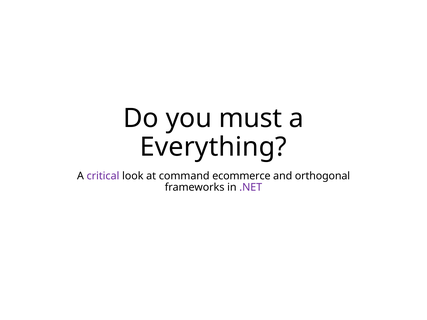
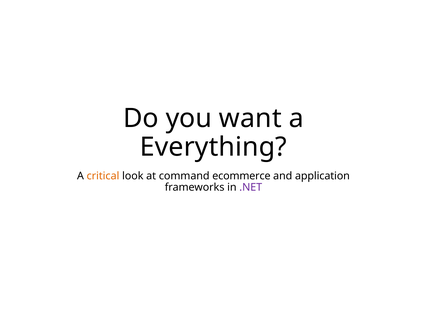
must: must -> want (250, 118)
critical colour: purple -> orange (103, 176)
orthogonal: orthogonal -> application (322, 176)
